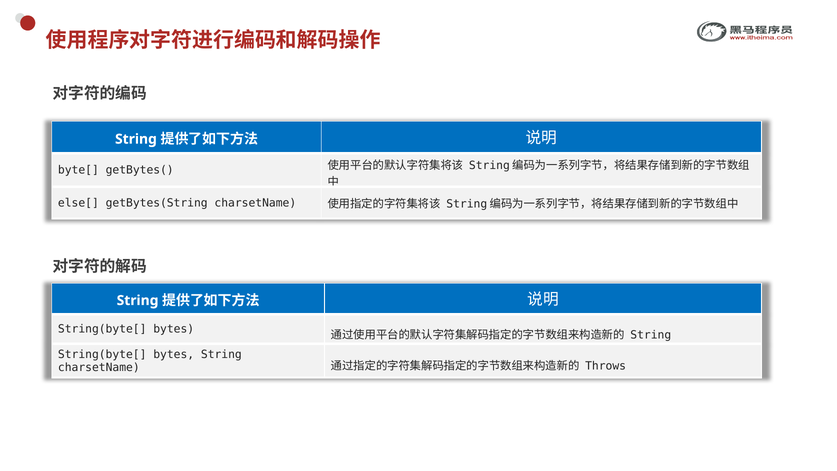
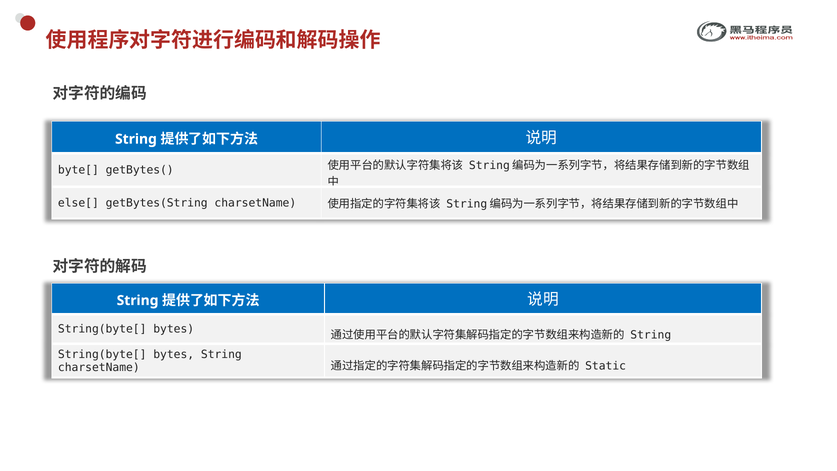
Throws: Throws -> Static (606, 366)
